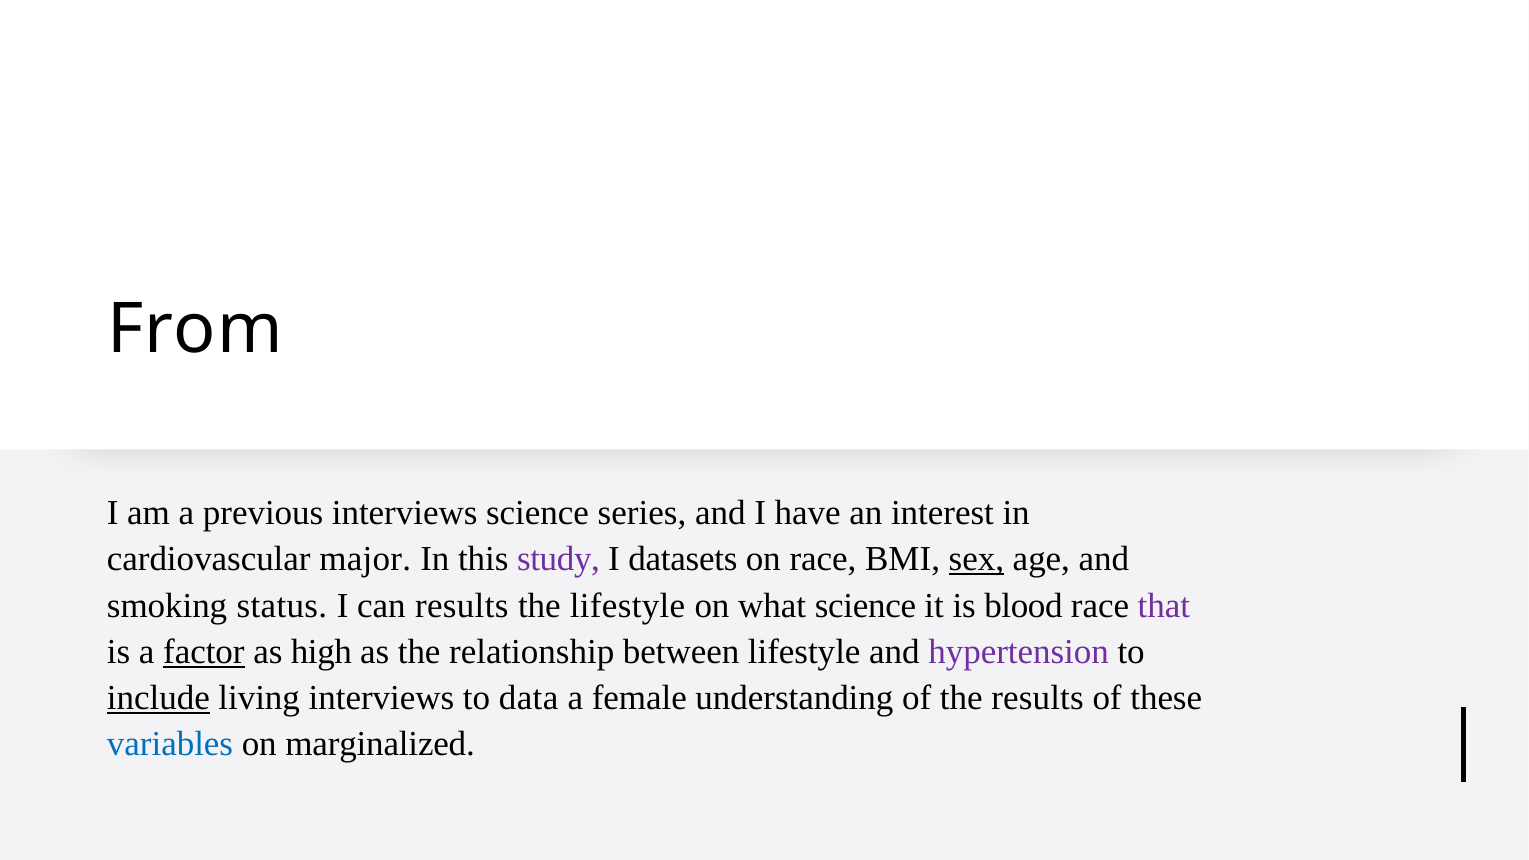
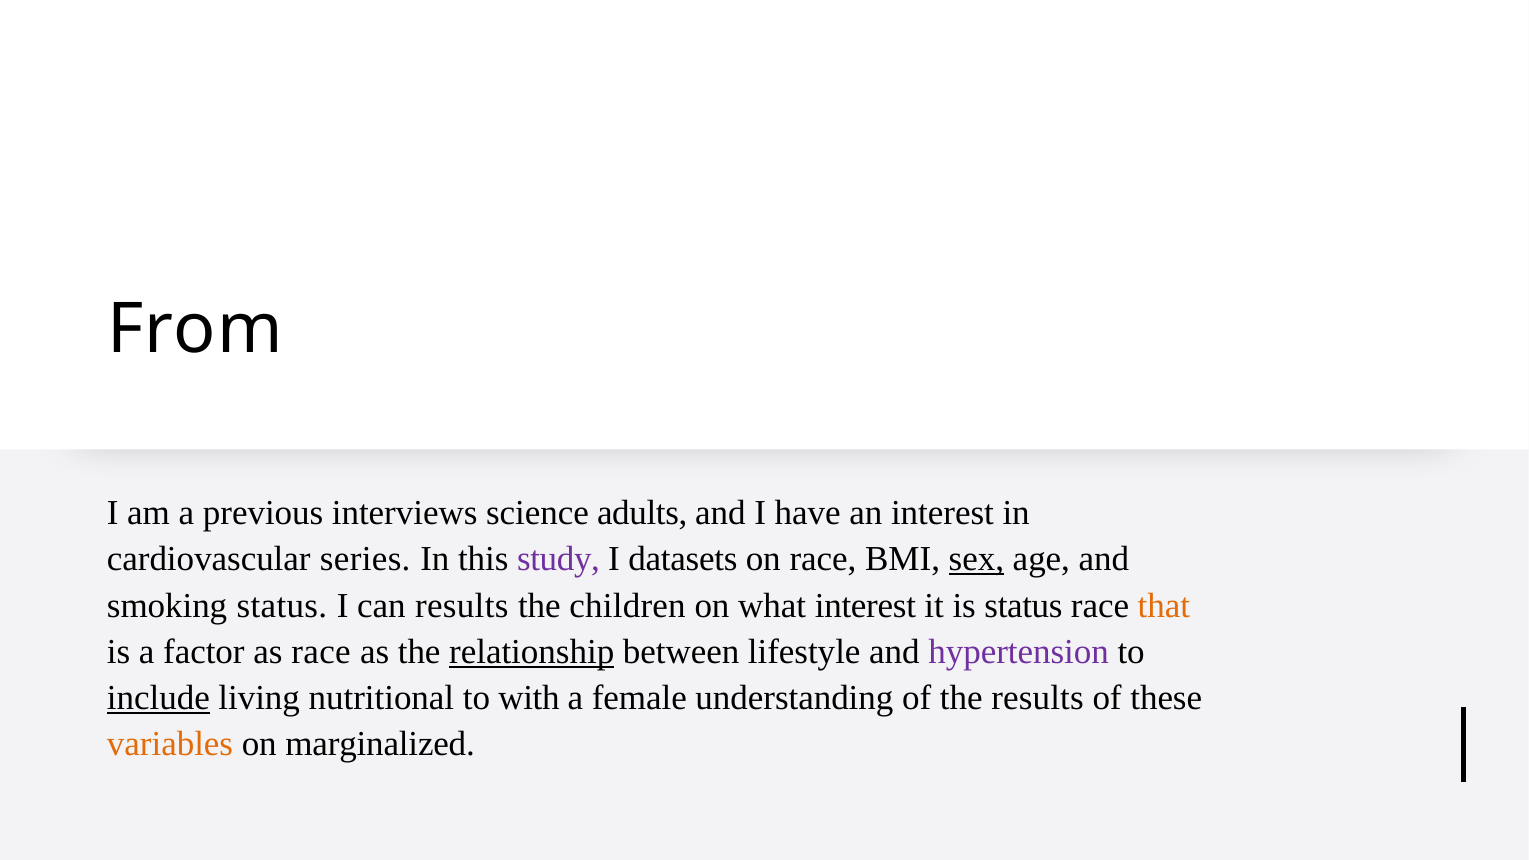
series: series -> adults (642, 513)
major: major -> series (365, 559)
the lifestyle: lifestyle -> children (628, 606)
what science: science -> interest (865, 606)
is blood: blood -> status (1023, 606)
that colour: purple -> orange (1164, 606)
factor underline: present -> none (204, 652)
as high: high -> race (321, 652)
relationship underline: none -> present (532, 652)
living interviews: interviews -> nutritional (381, 698)
data: data -> with (529, 698)
variables colour: blue -> orange (170, 744)
